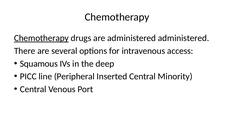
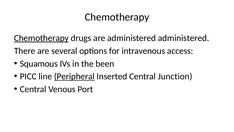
deep: deep -> been (105, 63)
Peripheral underline: none -> present (74, 76)
Minority: Minority -> Junction (175, 76)
